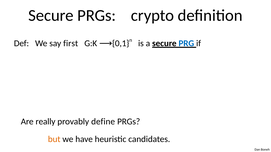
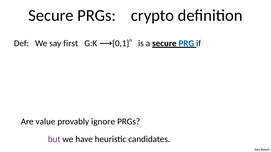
really: really -> value (45, 122)
define: define -> ignore (103, 122)
but colour: orange -> purple (54, 139)
